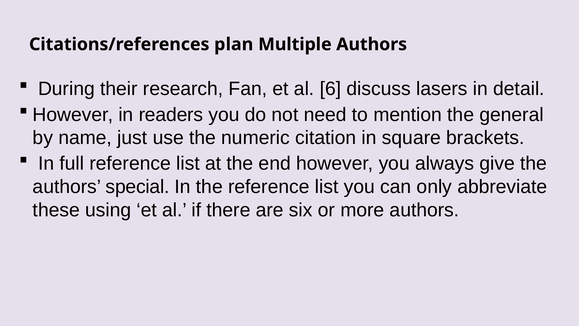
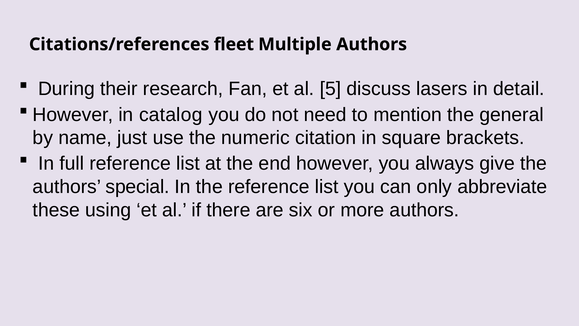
plan: plan -> fleet (234, 44)
6: 6 -> 5 (330, 89)
readers: readers -> catalog (171, 115)
